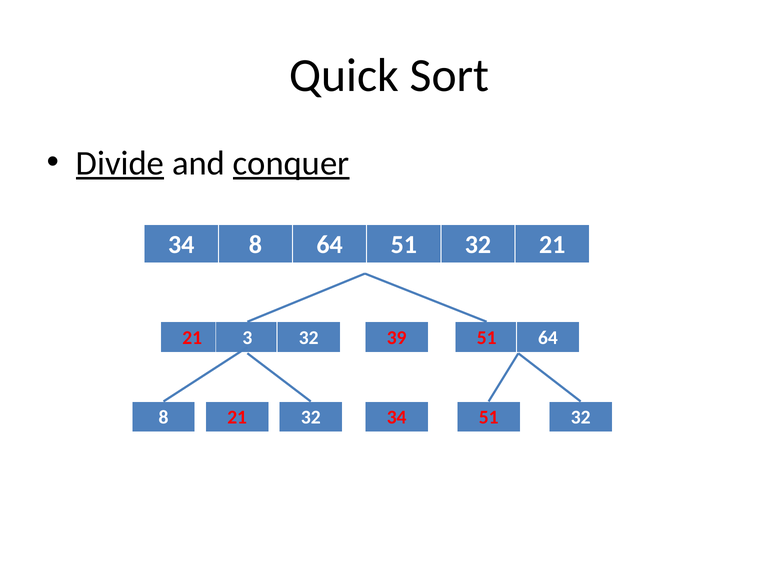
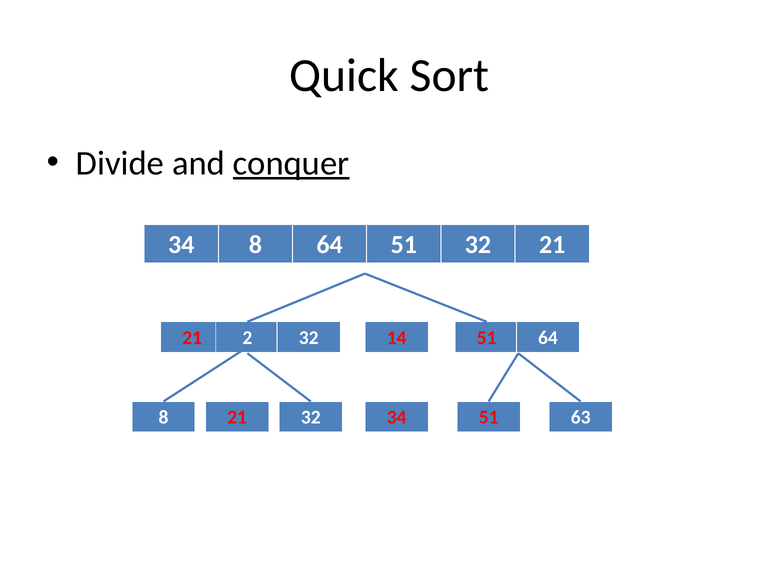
Divide underline: present -> none (120, 163)
3: 3 -> 2 (247, 338)
39: 39 -> 14 (397, 338)
34 51 32: 32 -> 63 (581, 418)
